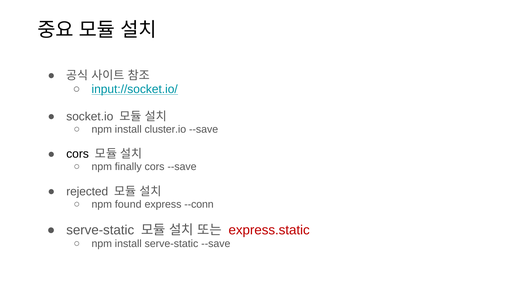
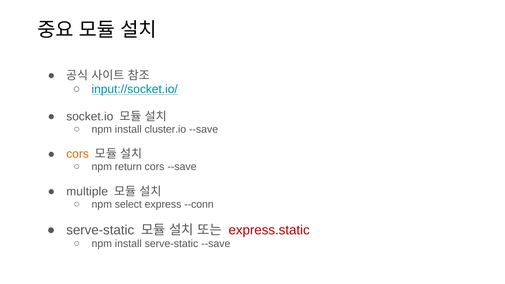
cors colour: black -> orange (78, 154)
finally: finally -> return (128, 167)
rejected: rejected -> multiple (87, 192)
found: found -> select (128, 204)
